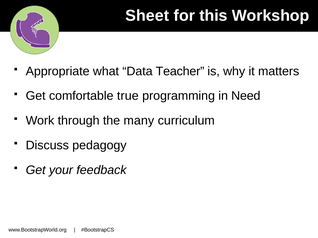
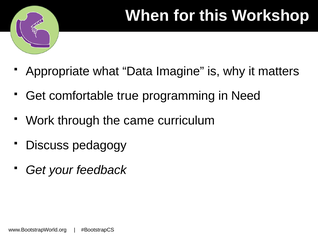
Sheet: Sheet -> When (147, 16)
Teacher: Teacher -> Imagine (180, 71)
many: many -> came (139, 121)
